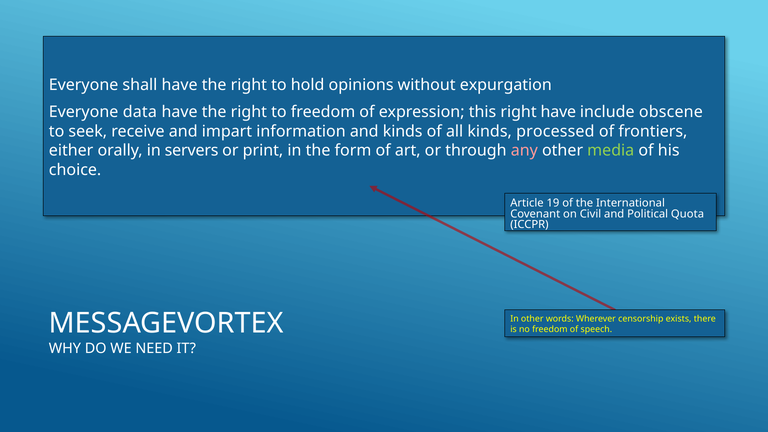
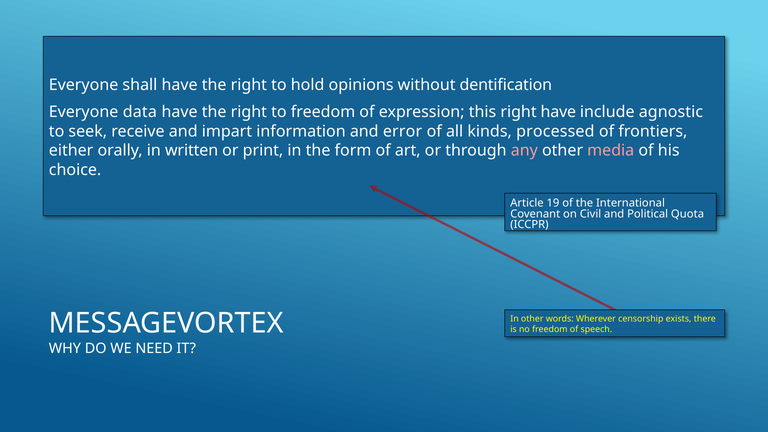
expurgation: expurgation -> dentification (506, 85)
obscene: obscene -> agnostic (671, 112)
and kinds: kinds -> error (403, 131)
servers: servers -> written (192, 150)
media colour: light green -> pink (611, 150)
